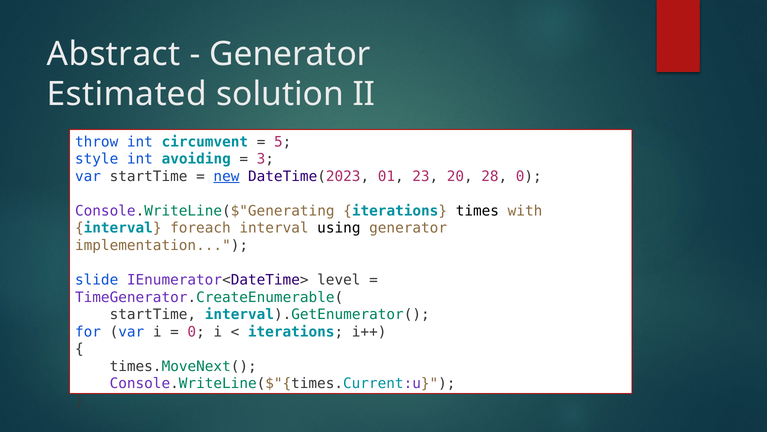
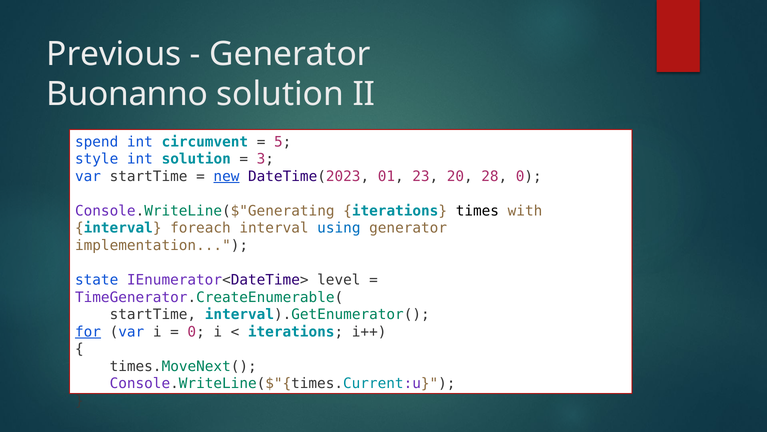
Abstract: Abstract -> Previous (114, 54)
Estimated: Estimated -> Buonanno (127, 94)
throw: throw -> spend (97, 142)
int avoiding: avoiding -> solution (196, 159)
using colour: black -> blue (339, 228)
slide: slide -> state (97, 280)
for underline: none -> present (88, 331)
